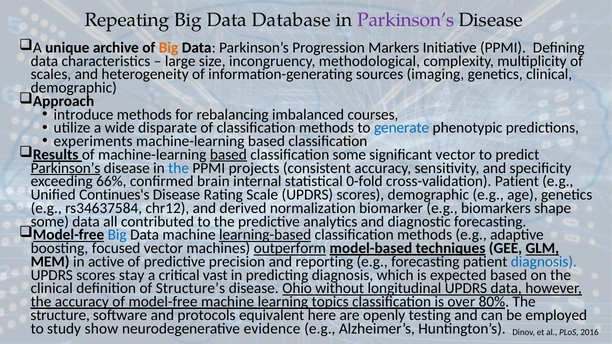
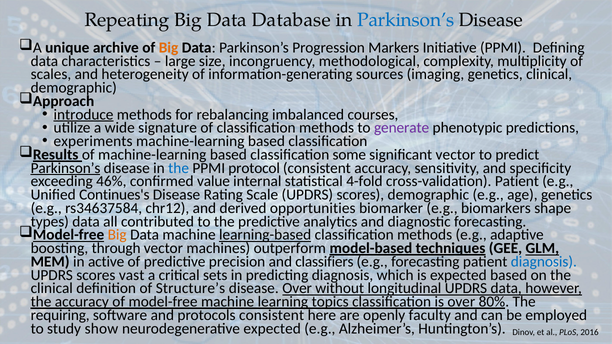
Parkinson’s colour: purple -> blue (406, 20)
introduce underline: none -> present (84, 115)
disparate: disparate -> signature (168, 128)
generate colour: blue -> purple (402, 128)
based underline: present -> none (228, 155)
projects: projects -> protocol (254, 168)
66%: 66% -> 46% (111, 182)
brain: brain -> value (213, 182)
0-fold: 0-fold -> 4-fold (364, 182)
normalization: normalization -> opportunities (313, 208)
some: some -> types (50, 222)
Big colour: blue -> orange (117, 235)
focused: focused -> through (116, 248)
outperform underline: present -> none (290, 248)
reporting: reporting -> classifiers (324, 262)
stay: stay -> vast (132, 275)
vast: vast -> sets (215, 275)
disease Ohio: Ohio -> Over (297, 289)
structure: structure -> requiring (60, 315)
protocols equivalent: equivalent -> consistent (272, 315)
testing: testing -> faculty (430, 315)
neurodegenerative evidence: evidence -> expected (272, 329)
